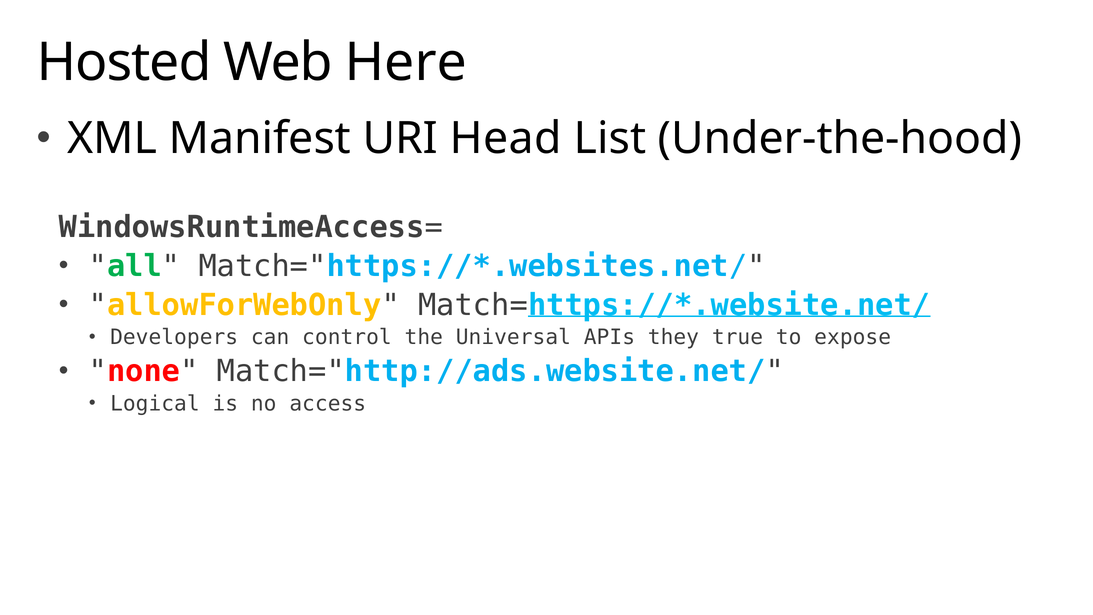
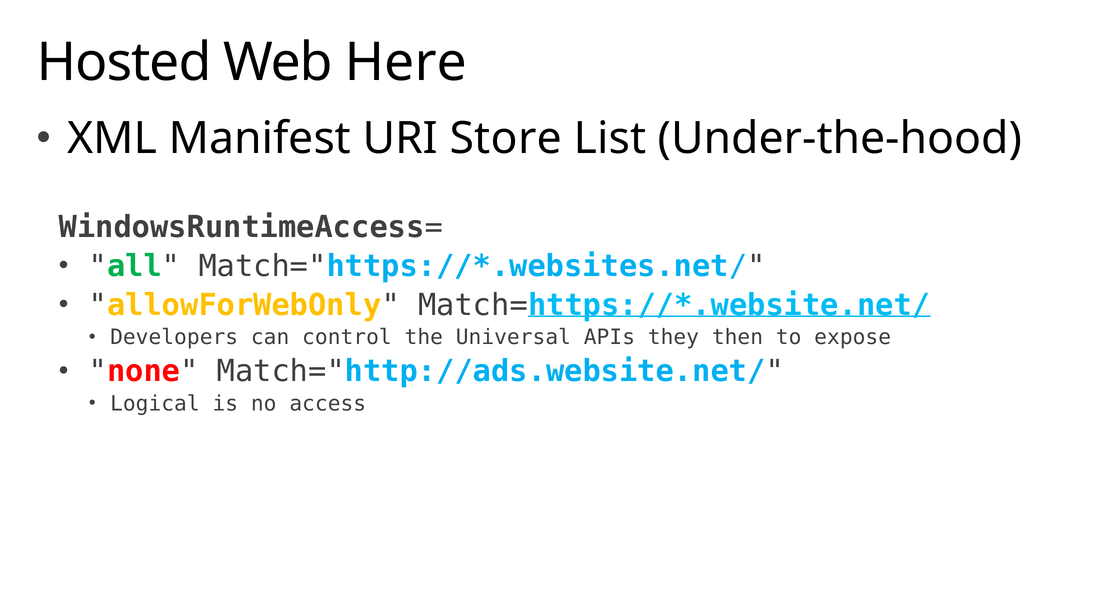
Head: Head -> Store (506, 138)
true: true -> then (737, 337)
